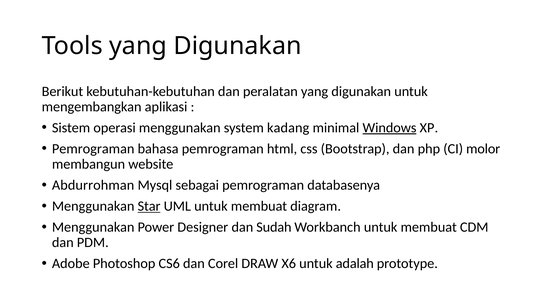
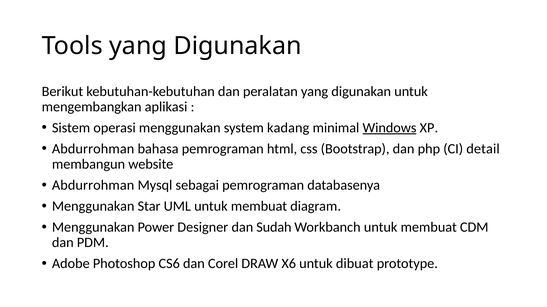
Pemrograman: Pemrograman -> Abdurrohman (93, 149)
molor: molor -> detail (483, 149)
Star underline: present -> none (149, 207)
adalah: adalah -> dibuat (355, 264)
